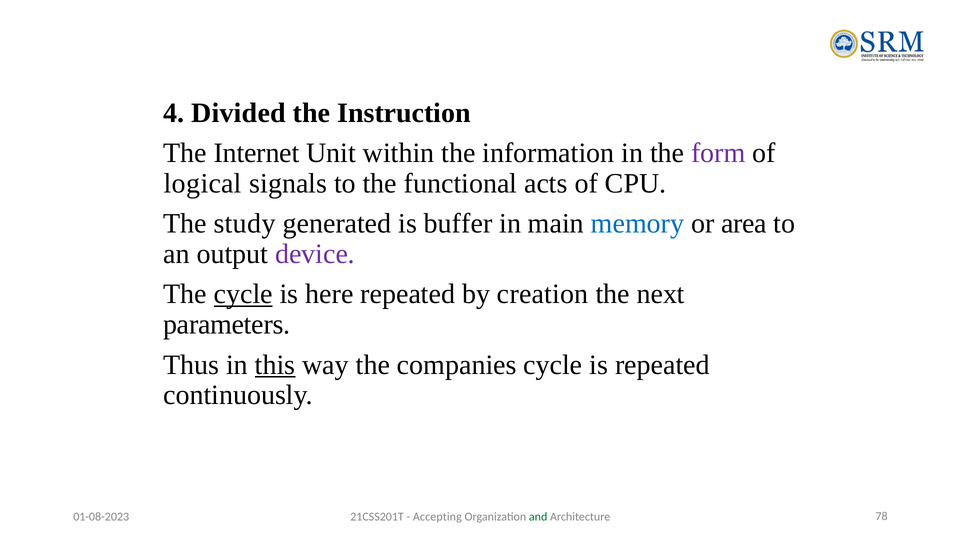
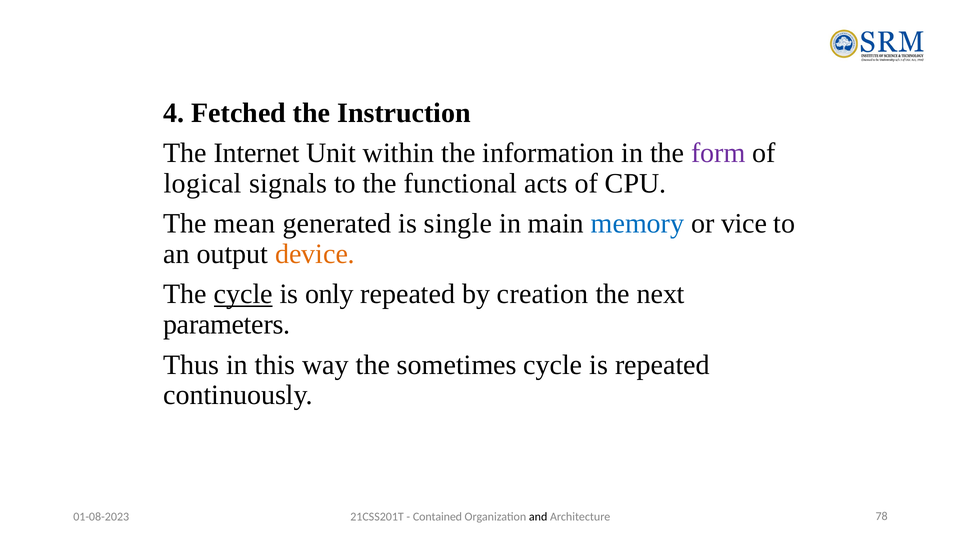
Divided: Divided -> Fetched (239, 113)
study: study -> mean (245, 224)
buffer: buffer -> single (458, 224)
area: area -> vice (744, 224)
device colour: purple -> orange (315, 254)
here: here -> only (330, 294)
this underline: present -> none (275, 364)
companies: companies -> sometimes (457, 364)
Accepting: Accepting -> Contained (437, 516)
and colour: green -> black (538, 516)
